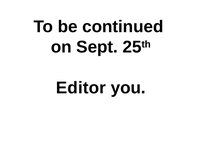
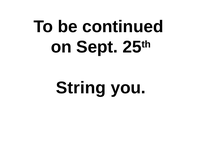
Editor: Editor -> String (81, 88)
